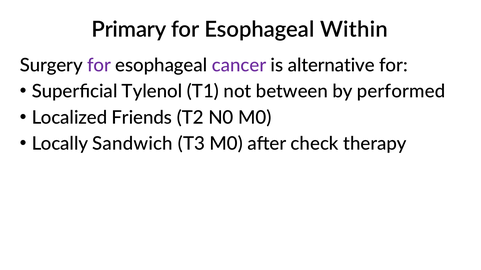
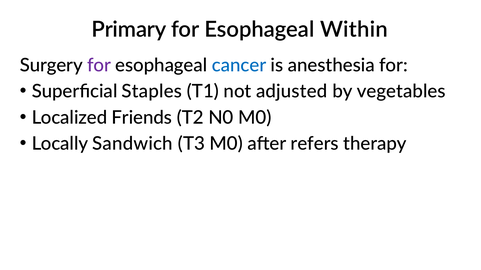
cancer colour: purple -> blue (239, 65)
alternative: alternative -> anesthesia (331, 65)
Tylenol: Tylenol -> Staples (152, 92)
between: between -> adjusted (292, 92)
performed: performed -> vegetables (401, 92)
check: check -> refers (315, 144)
